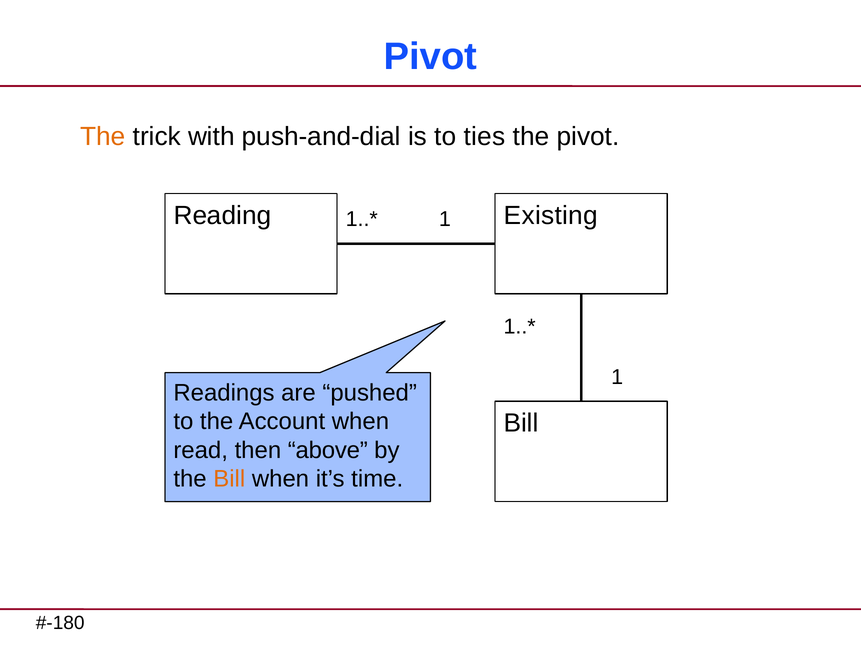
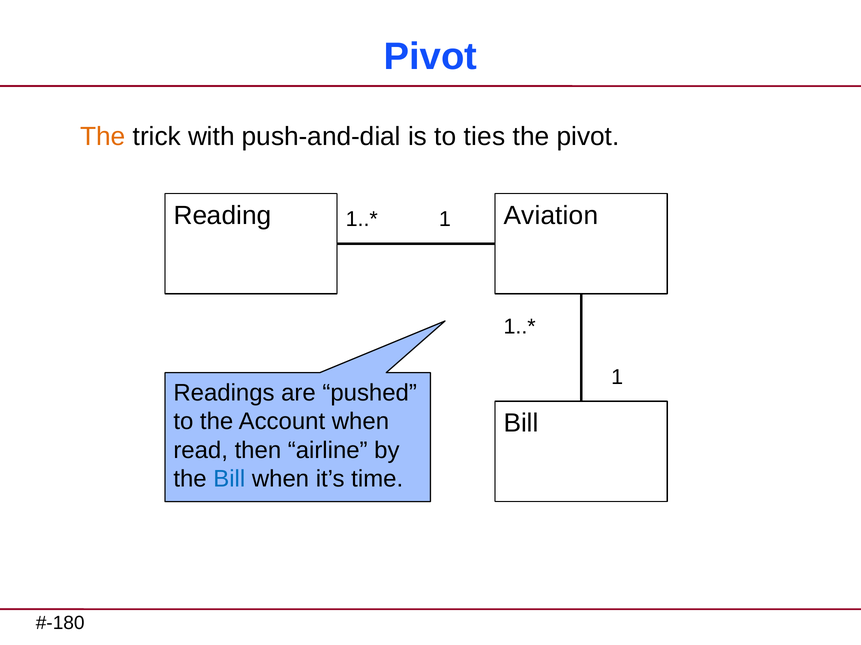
Existing: Existing -> Aviation (551, 216)
above: above -> airline (328, 451)
Bill colour: orange -> blue (229, 479)
